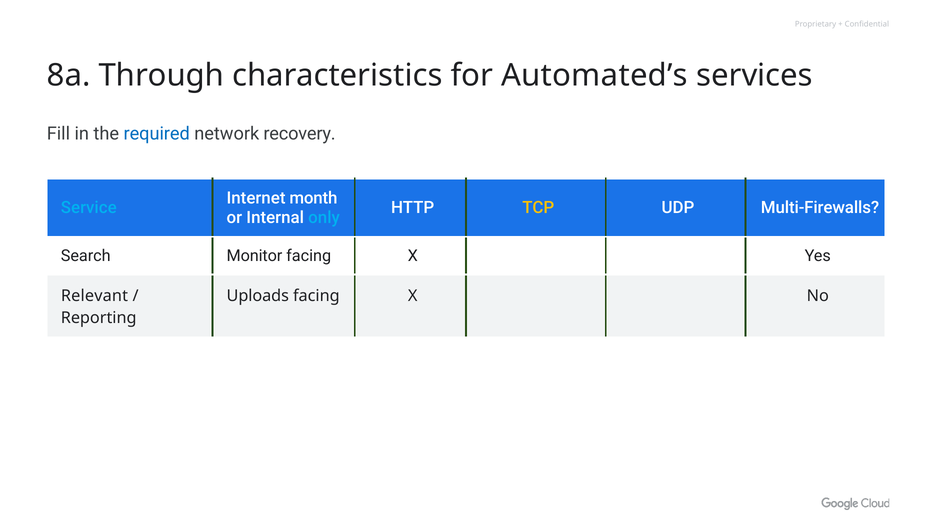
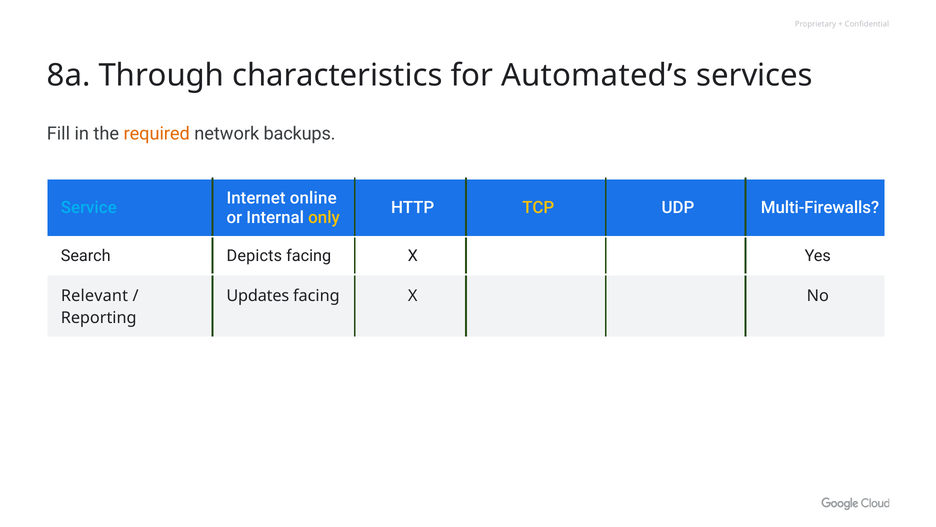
required colour: blue -> orange (157, 134)
recovery: recovery -> backups (300, 134)
month: month -> online (313, 198)
only colour: light blue -> yellow (324, 218)
Monitor: Monitor -> Depicts (254, 256)
Uploads: Uploads -> Updates (258, 296)
